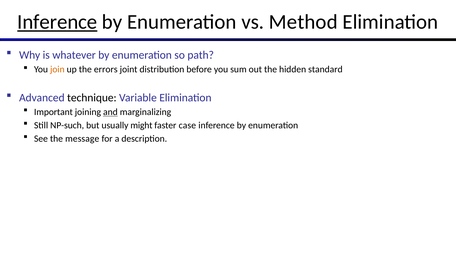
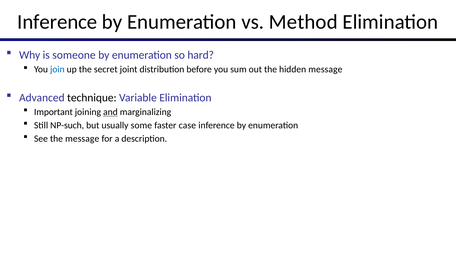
Inference underline: present -> none (57, 22)
whatever: whatever -> someone (74, 55)
path: path -> hard (201, 55)
join colour: orange -> blue (57, 69)
errors: errors -> secret (106, 69)
hidden standard: standard -> message (325, 69)
usually might: might -> some (141, 125)
